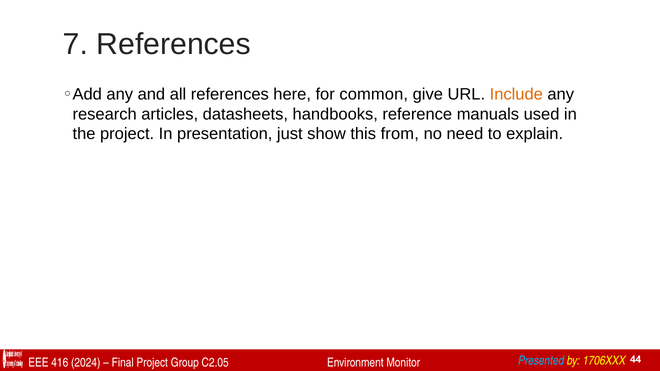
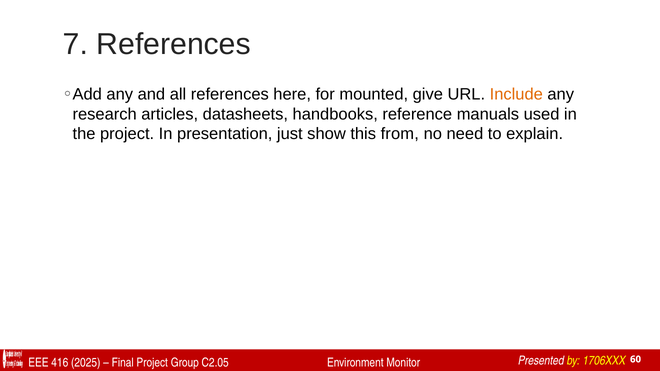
common: common -> mounted (374, 94)
2024: 2024 -> 2025 (86, 363)
44: 44 -> 60 (636, 359)
Presented colour: light blue -> white (541, 361)
